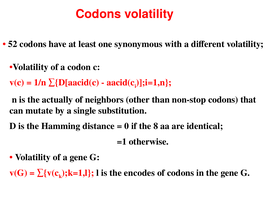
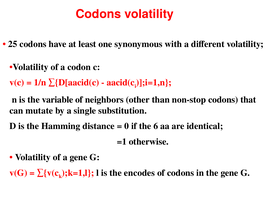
52: 52 -> 25 (13, 44)
actually: actually -> variable (57, 99)
8: 8 -> 6 (156, 126)
